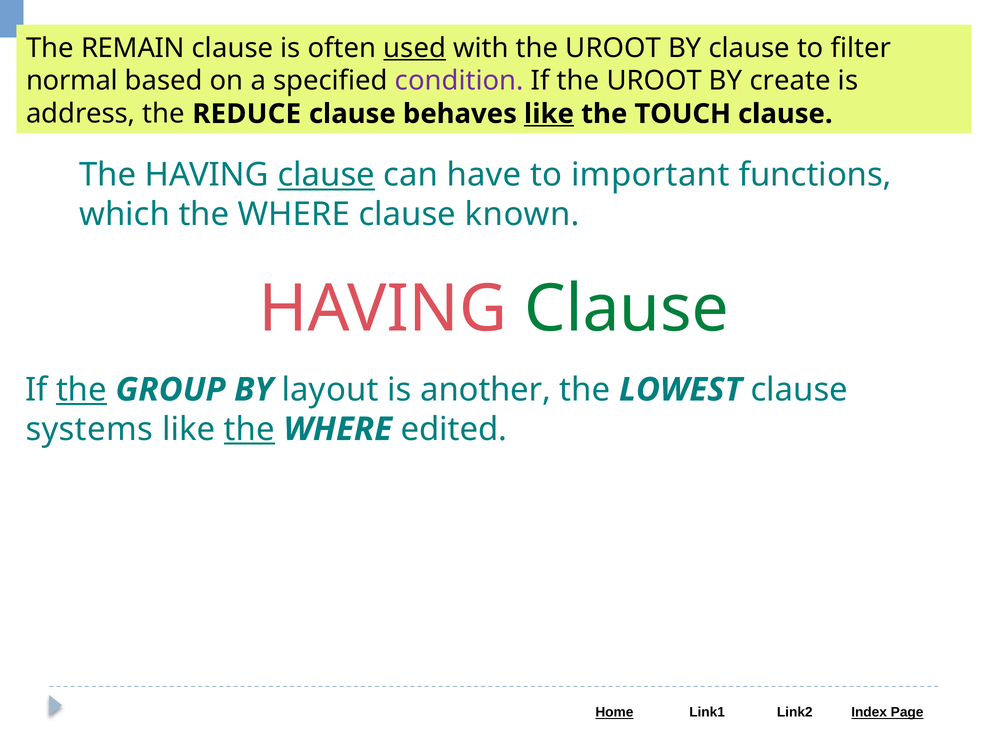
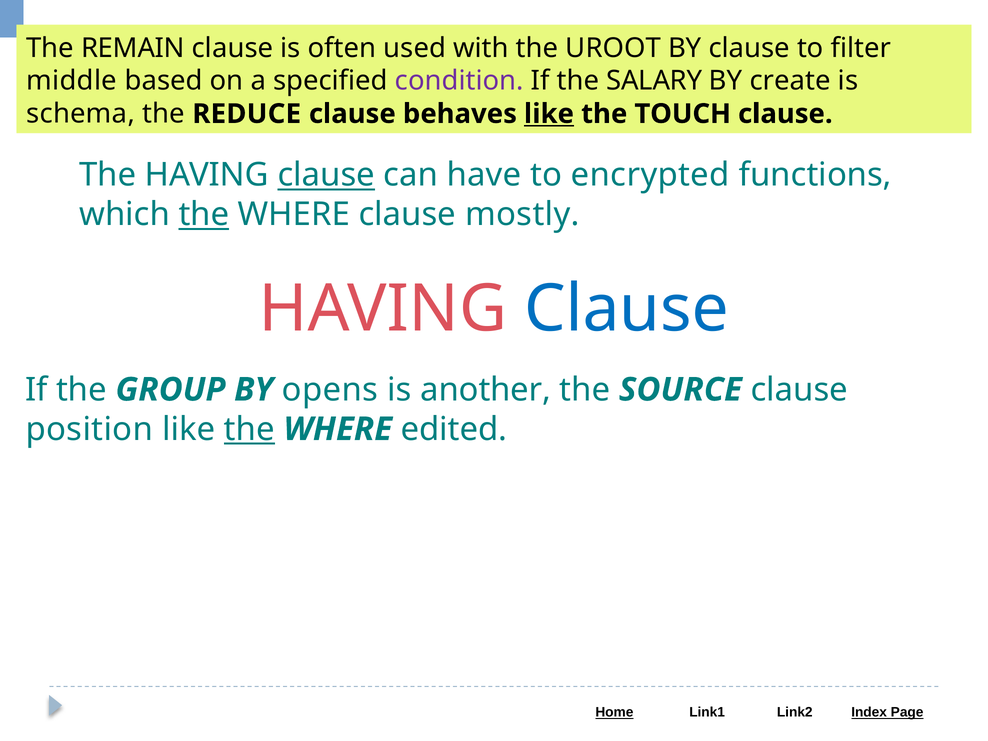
used underline: present -> none (415, 48)
normal: normal -> middle (72, 81)
If the UROOT: UROOT -> SALARY (654, 81)
address: address -> schema (81, 114)
important: important -> encrypted (650, 175)
the underline: none -> present (204, 215)
known: known -> mostly (522, 215)
Clause colour: green -> blue (626, 309)
the underline: present -> none (81, 390)
layout: layout -> opens (330, 390)
LOWEST: LOWEST -> SOURCE (680, 390)
systems: systems -> position (89, 429)
